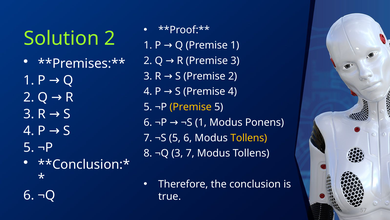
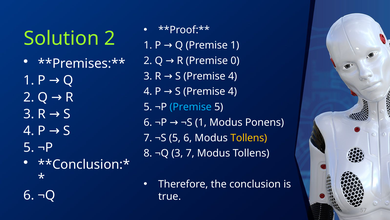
Premise 3: 3 -> 0 (235, 61)
R S Premise 2: 2 -> 4 (233, 76)
Premise colour: yellow -> light blue (191, 107)
